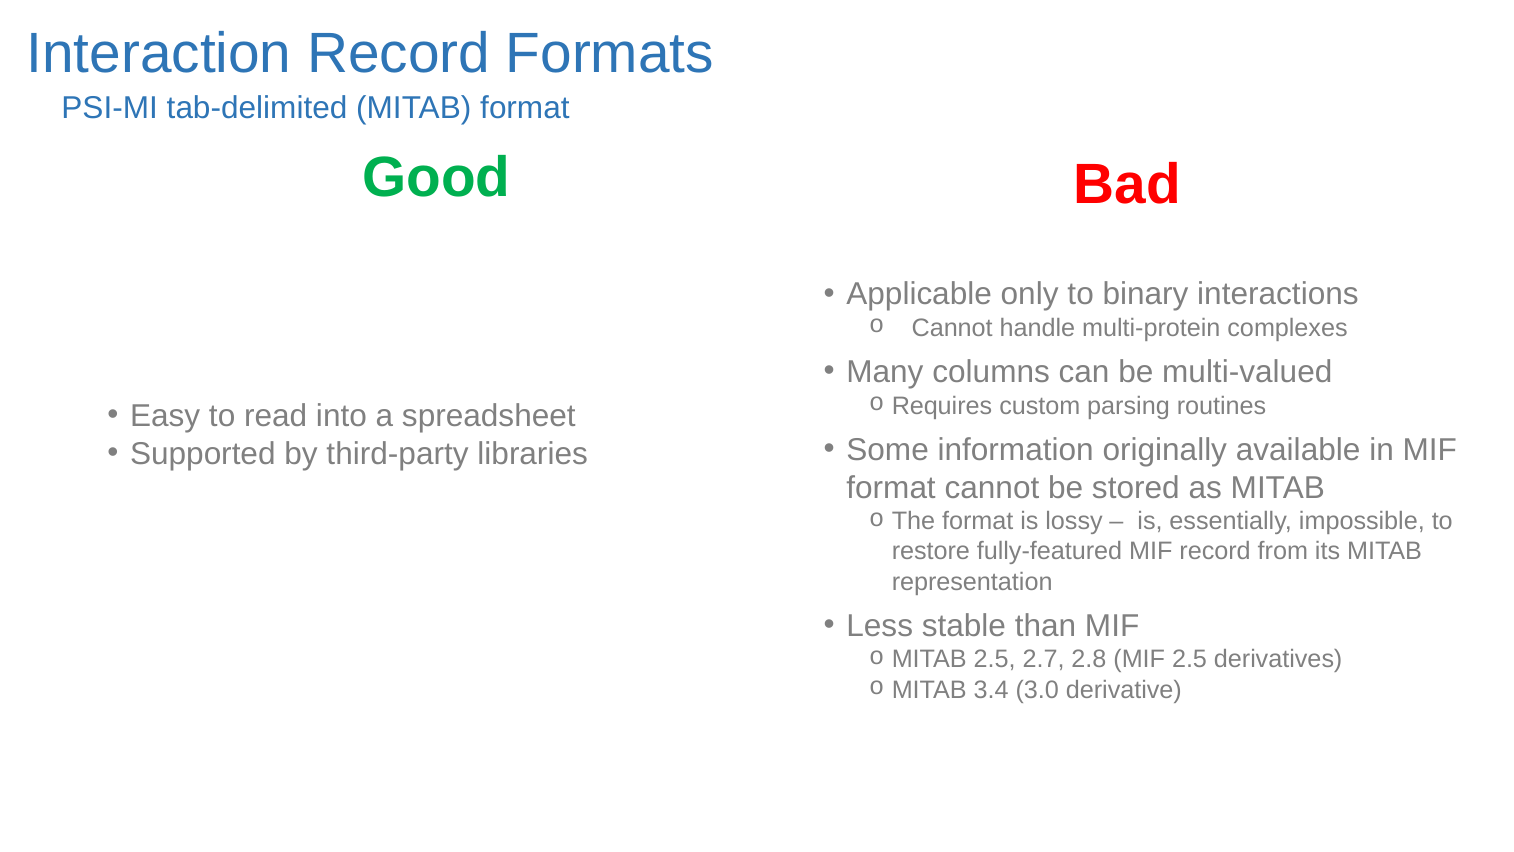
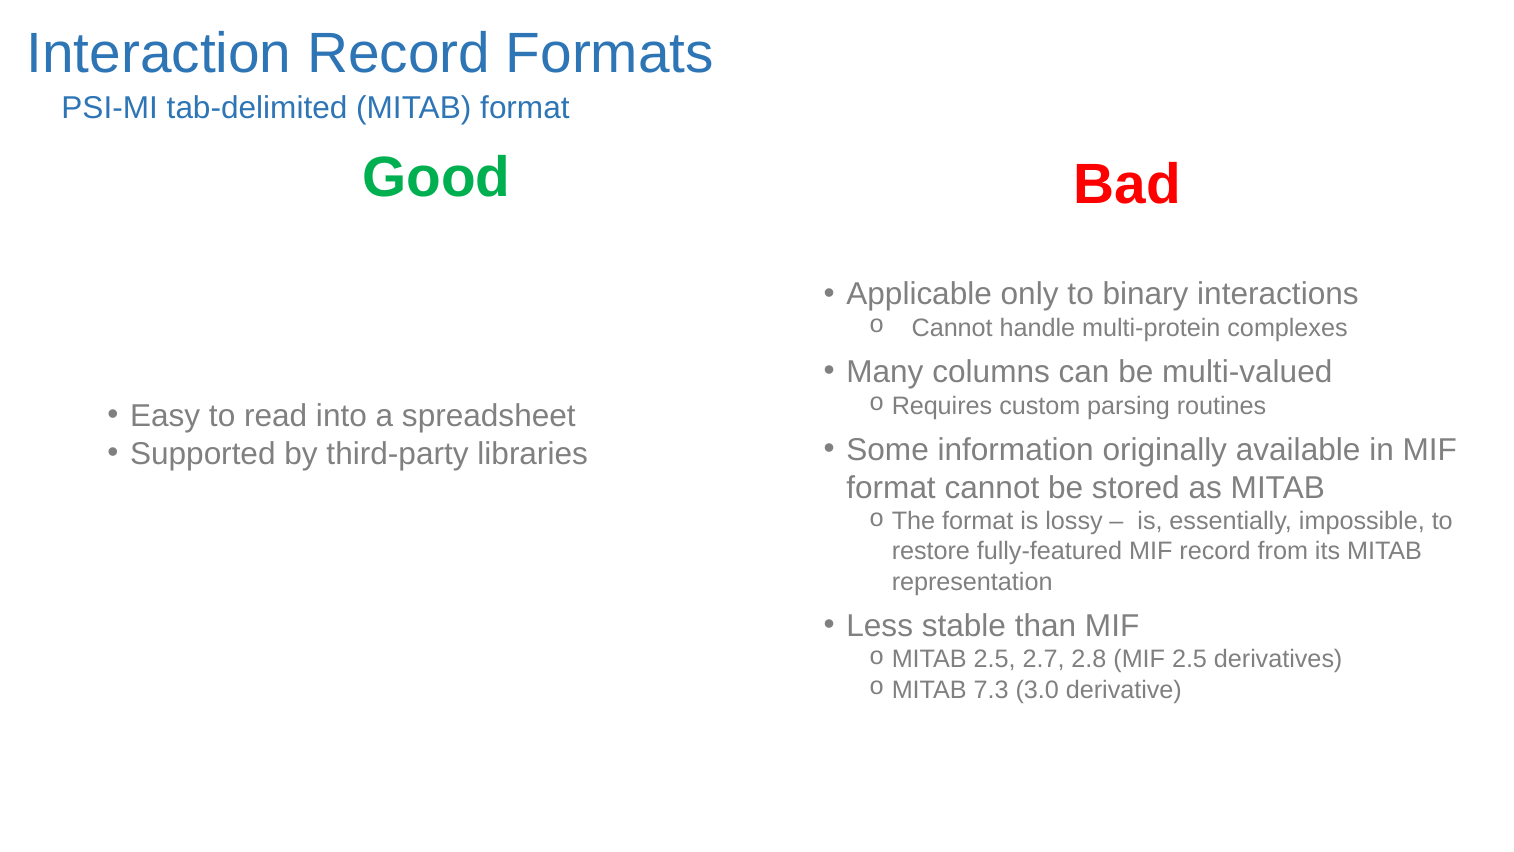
3.4: 3.4 -> 7.3 (991, 689)
